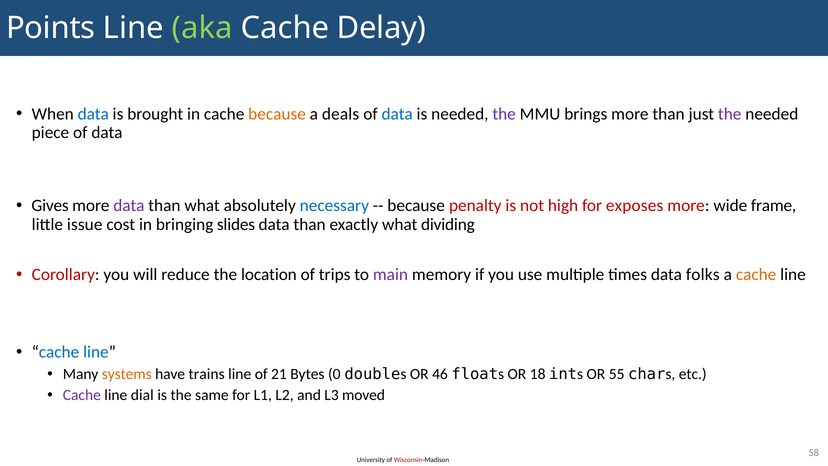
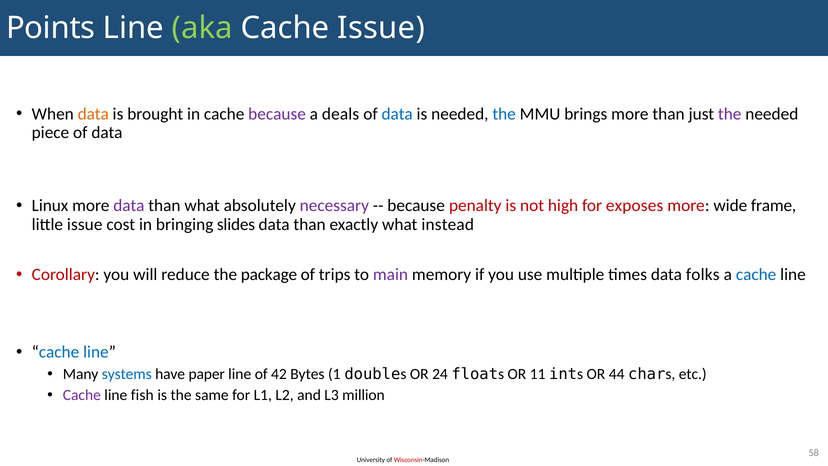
Cache Delay: Delay -> Issue (381, 28)
data colour: blue -> orange (93, 114)
because colour: orange -> purple (277, 114)
the colour: purple -> blue (504, 114)
Gives: Gives -> Linux (50, 206)
necessary colour: blue -> purple (334, 206)
dividing: dividing -> instead (448, 224)
location: location -> package (269, 274)
cache colour: orange -> blue (756, 274)
systems colour: orange -> blue (127, 374)
trains: trains -> paper (207, 374)
21: 21 -> 42 (279, 374)
0: 0 -> 1 (334, 374)
46: 46 -> 24 (440, 374)
18: 18 -> 11 (538, 374)
55: 55 -> 44 (617, 374)
dial: dial -> fish (142, 395)
moved: moved -> million (363, 395)
